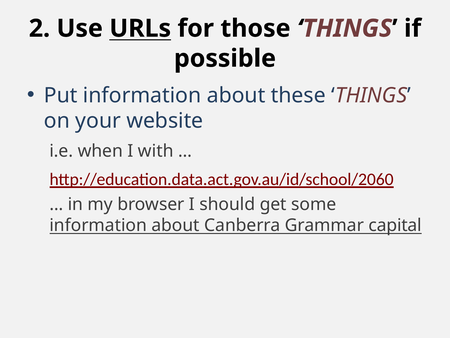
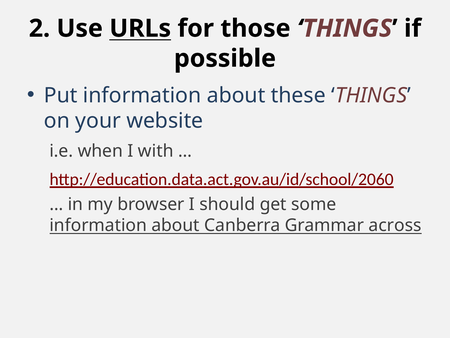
capital: capital -> across (395, 225)
